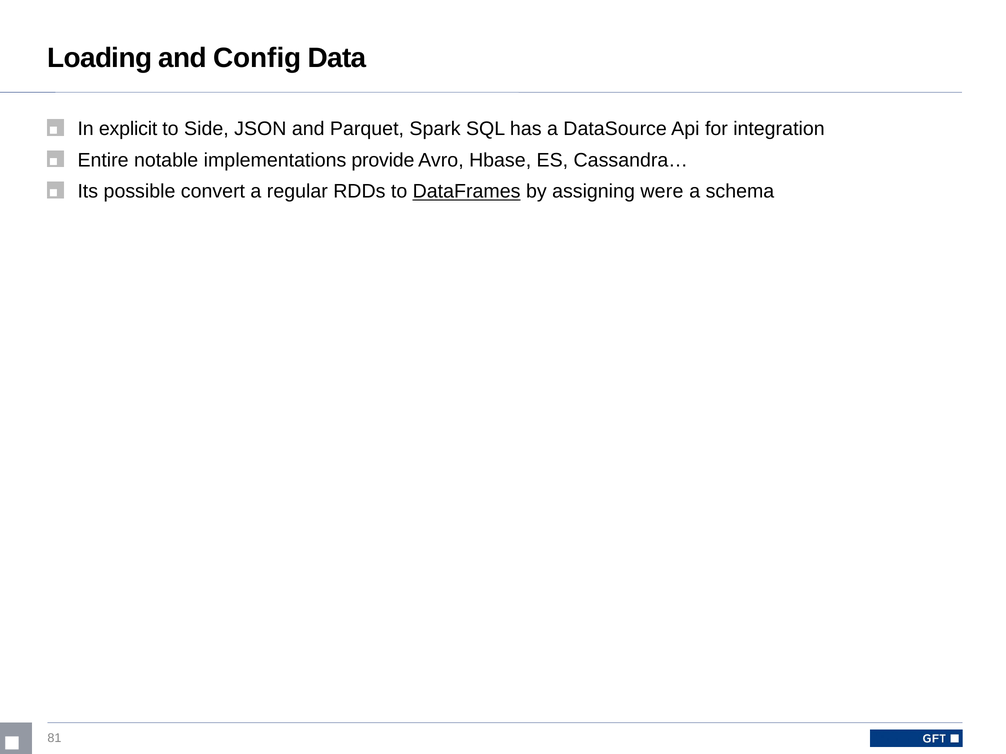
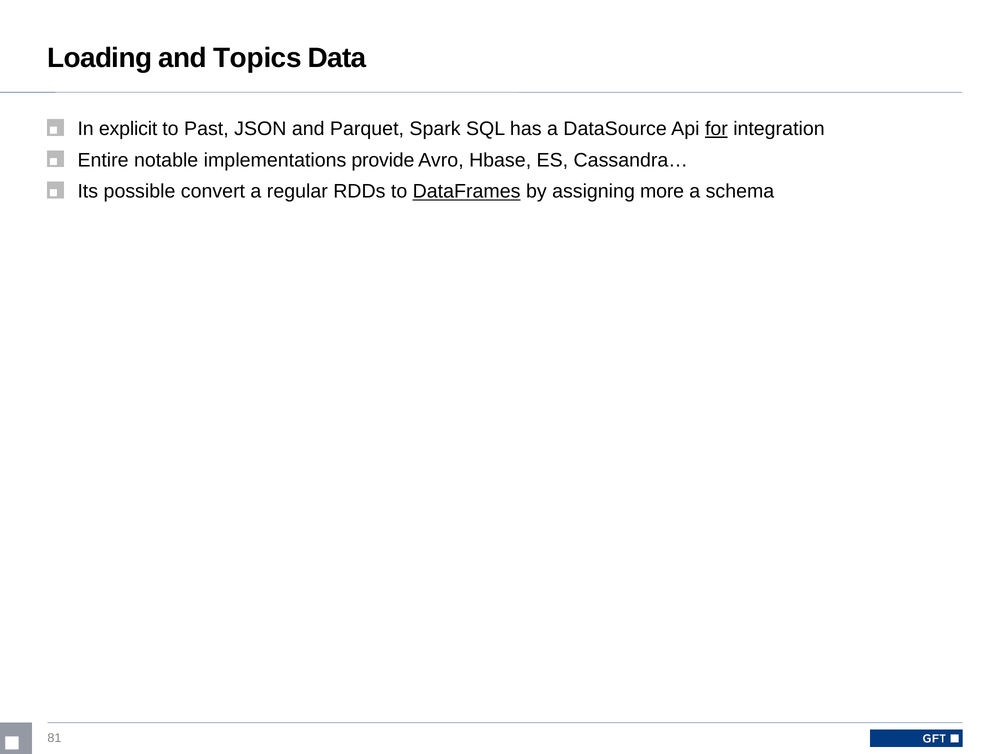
Config: Config -> Topics (258, 58)
Side: Side -> Past (206, 129)
for underline: none -> present (716, 129)
were: were -> more (662, 192)
